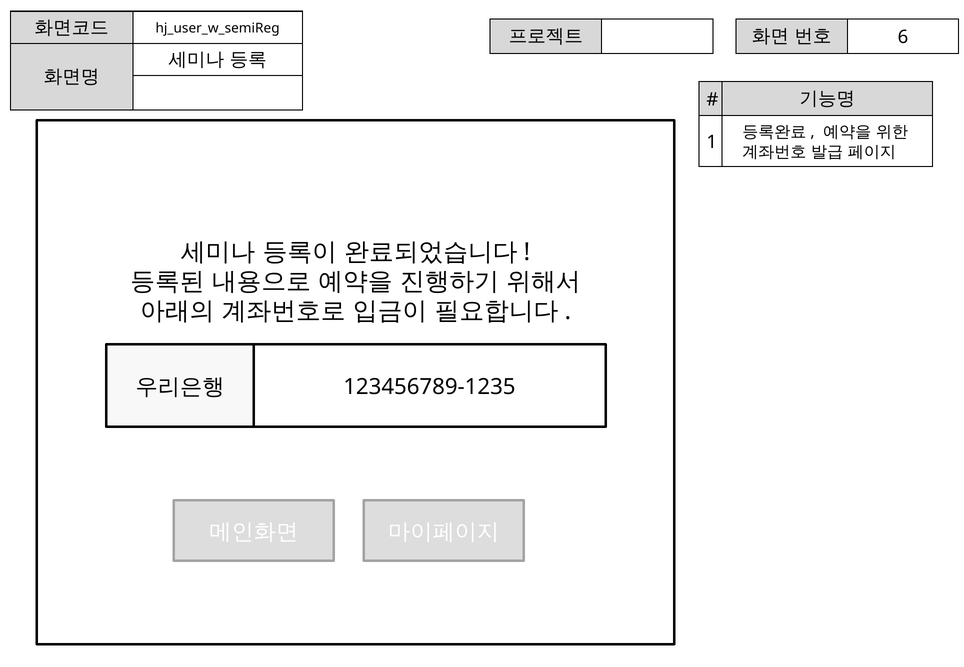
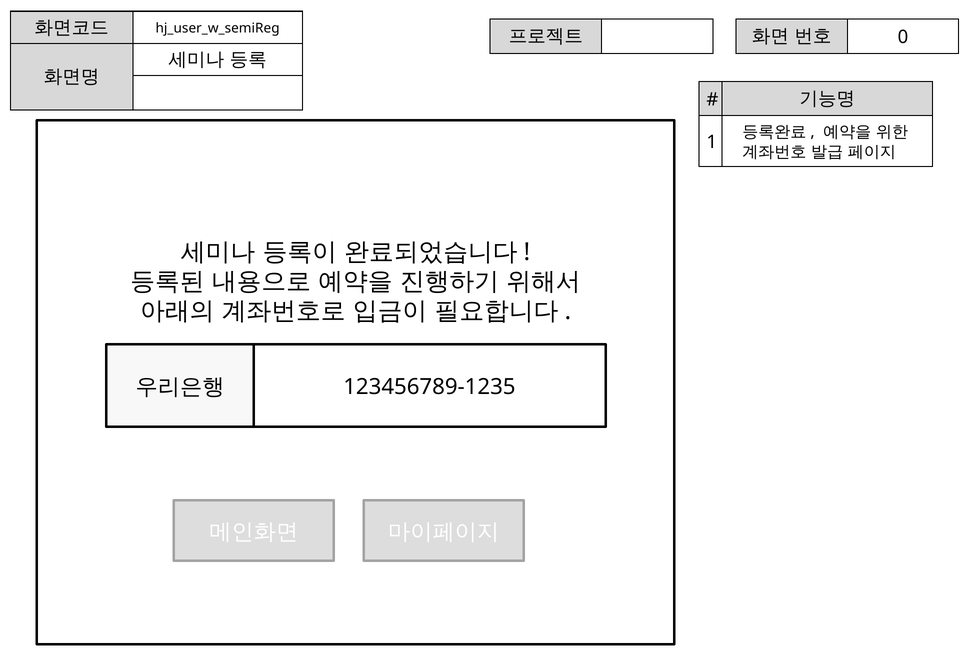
6: 6 -> 0 (903, 37)
